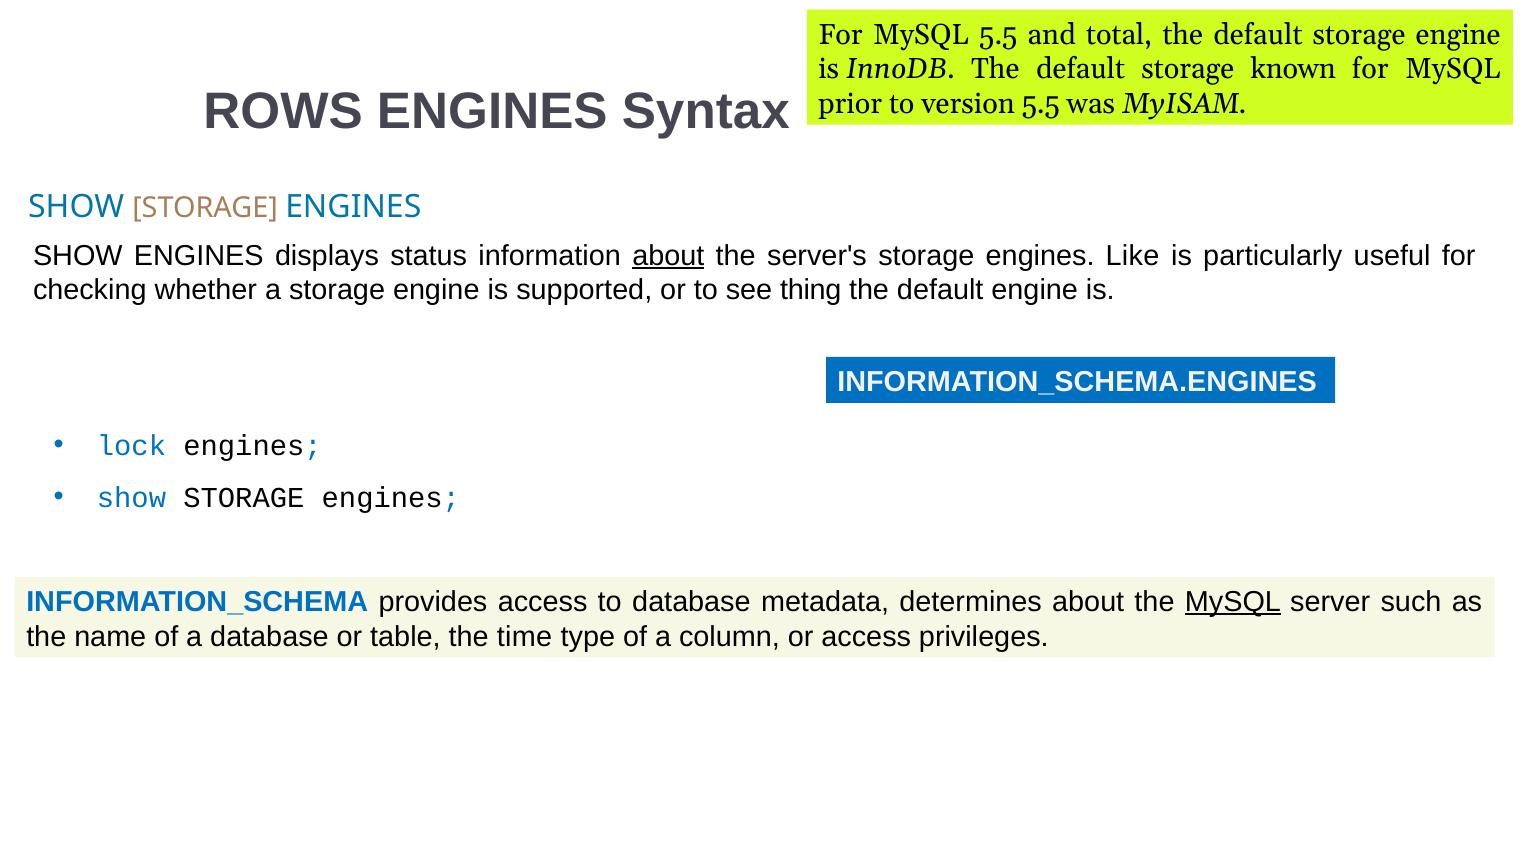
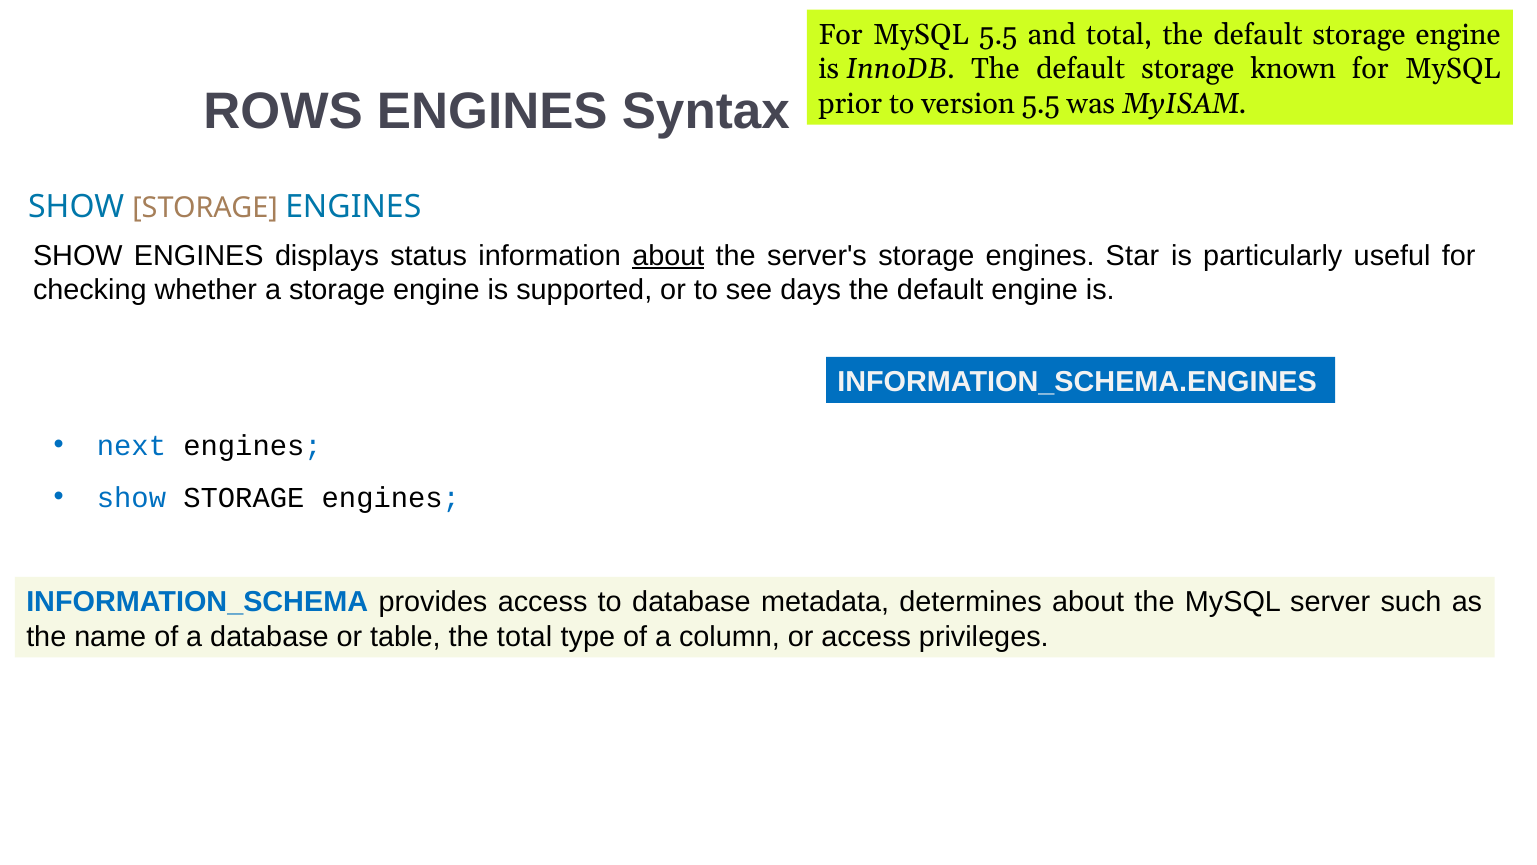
Like: Like -> Star (1132, 255)
thing: thing -> days (811, 290)
lock: lock -> next (131, 446)
MySQL underline: present -> none (1233, 602)
the time: time -> total (525, 636)
